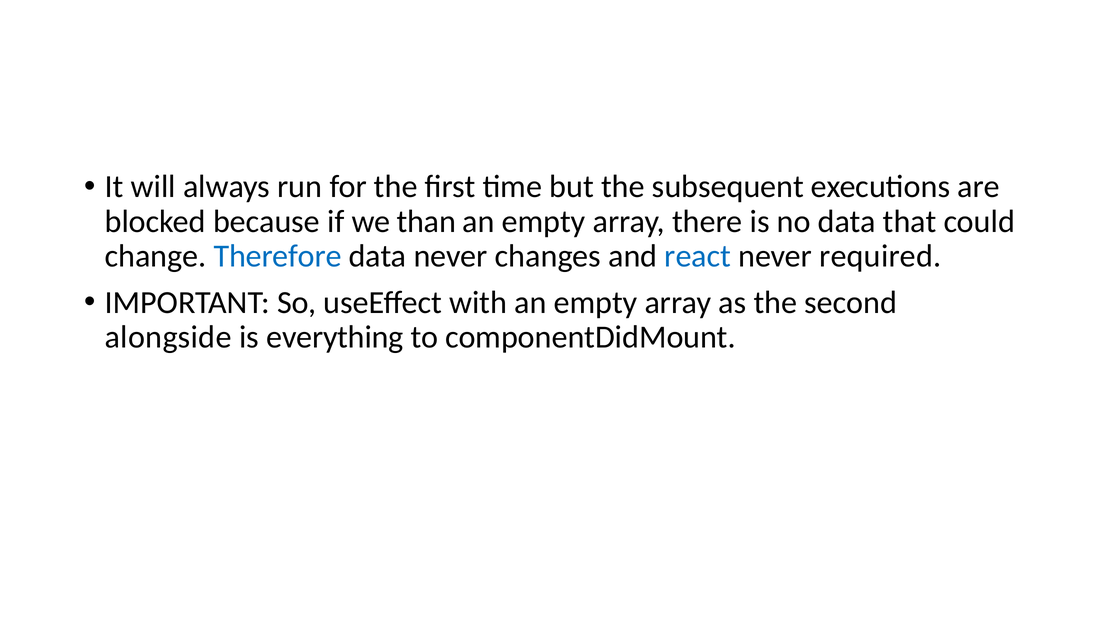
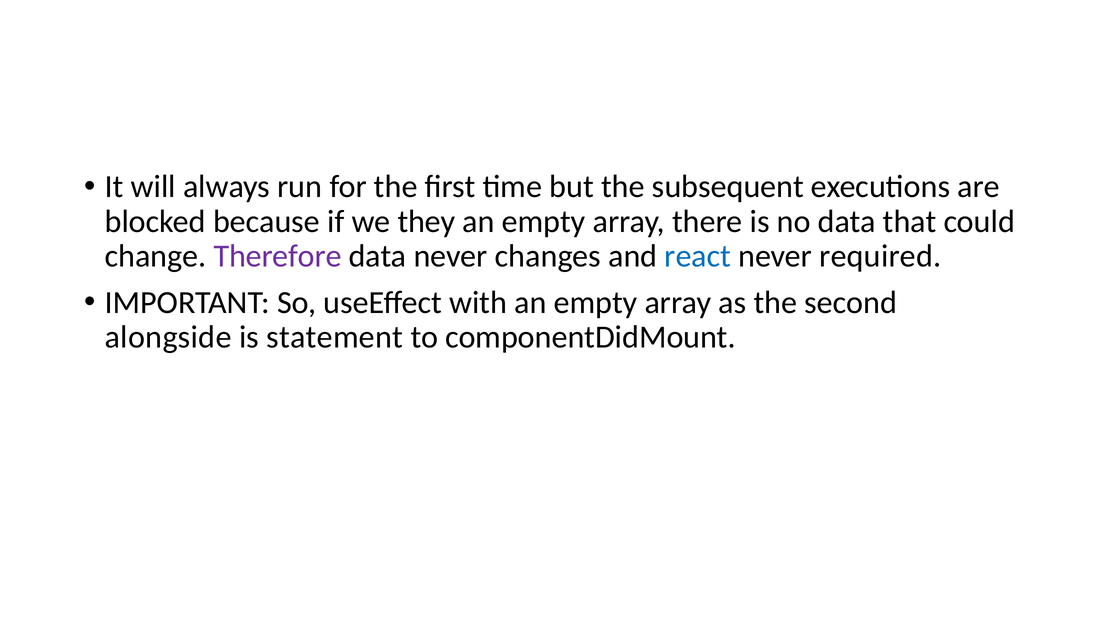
than: than -> they (426, 221)
Therefore colour: blue -> purple (278, 256)
everything: everything -> statement (335, 337)
